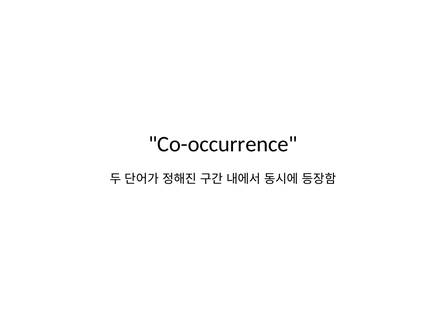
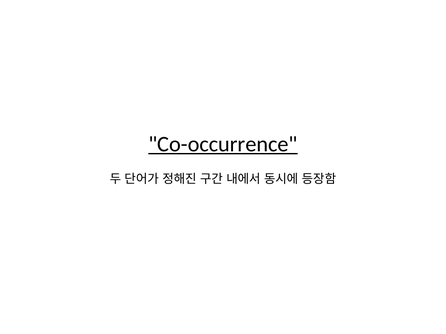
Co-occurrence underline: none -> present (223, 144)
